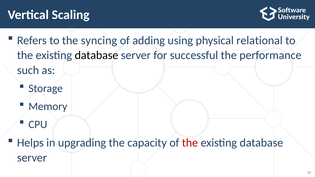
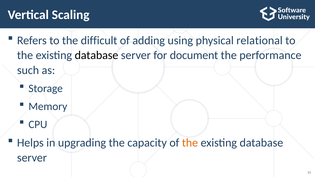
syncing: syncing -> difficult (99, 40)
successful: successful -> document (194, 55)
the colour: red -> orange (190, 143)
